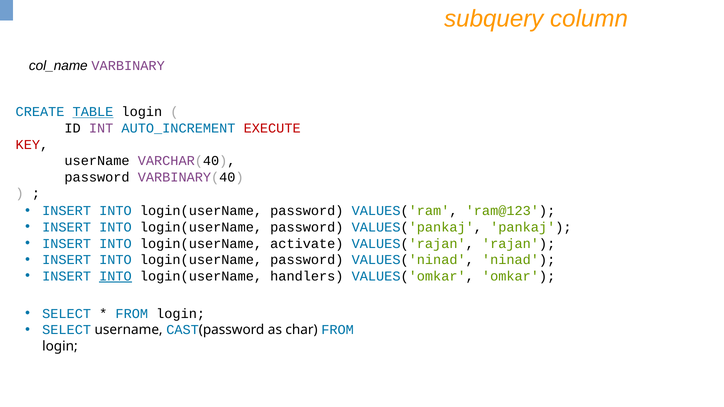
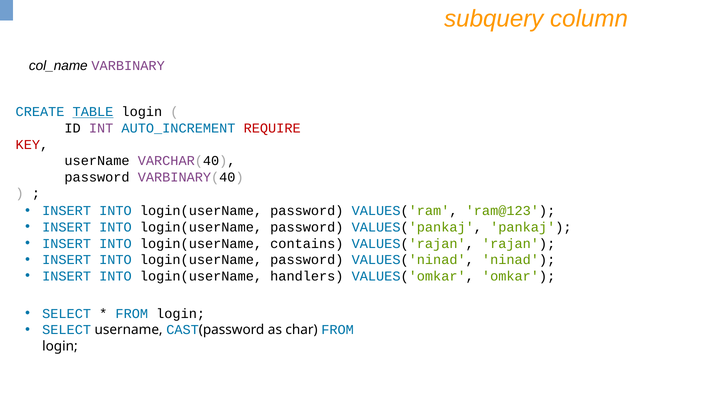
EXECUTE: EXECUTE -> REQUIRE (272, 128)
activate: activate -> contains (307, 244)
INTO underline: present -> none (115, 276)
